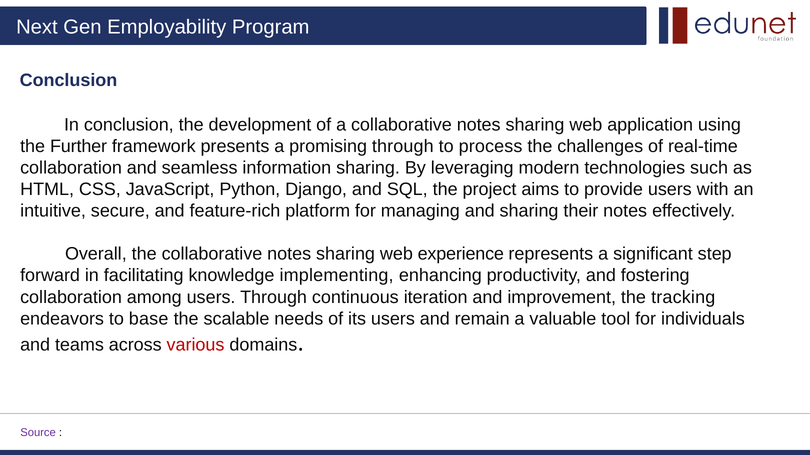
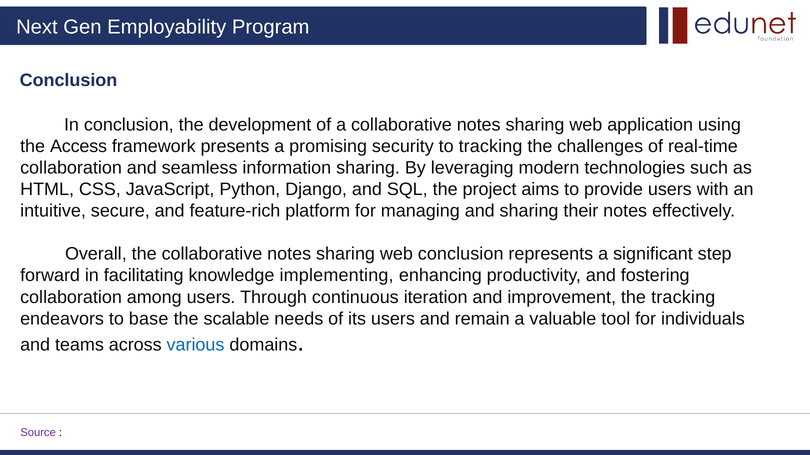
Further: Further -> Access (79, 146)
promising through: through -> security (403, 146)
to process: process -> tracking (491, 146)
web experience: experience -> conclusion (461, 254)
various colour: red -> blue (196, 345)
